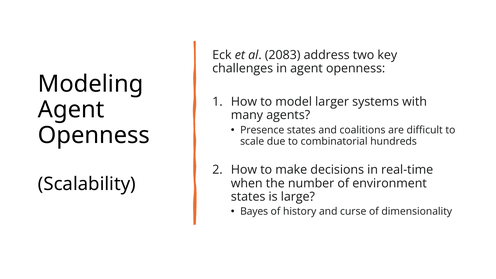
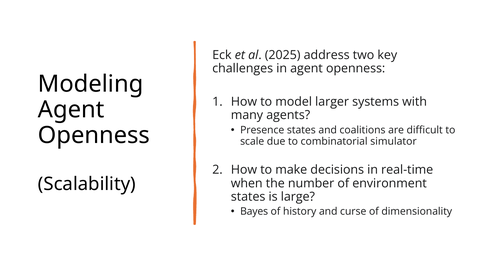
2083: 2083 -> 2025 (283, 55)
hundreds: hundreds -> simulator (394, 141)
